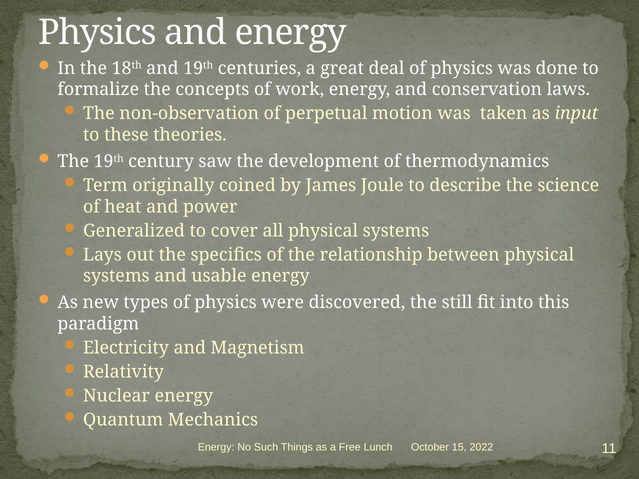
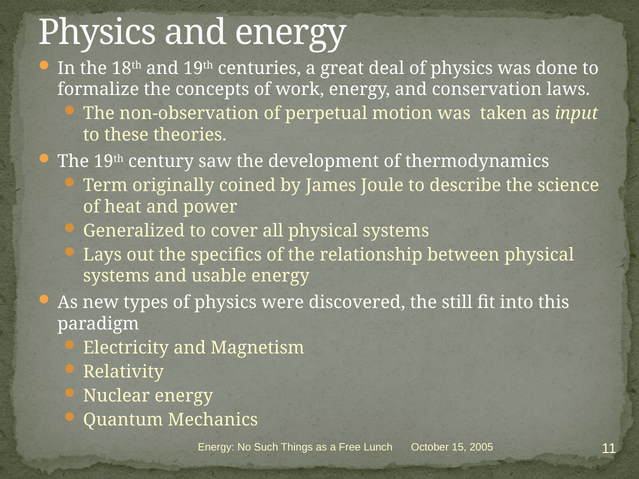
2022: 2022 -> 2005 (481, 448)
